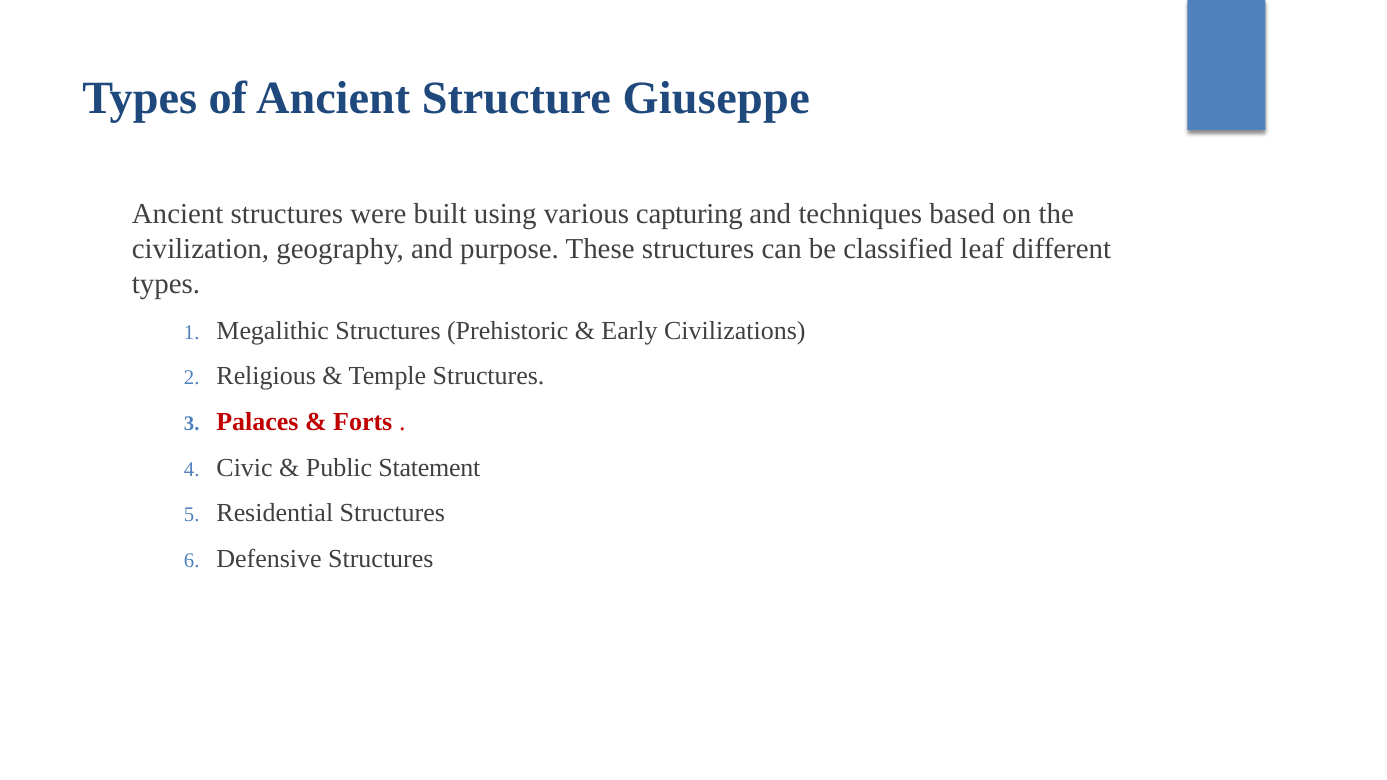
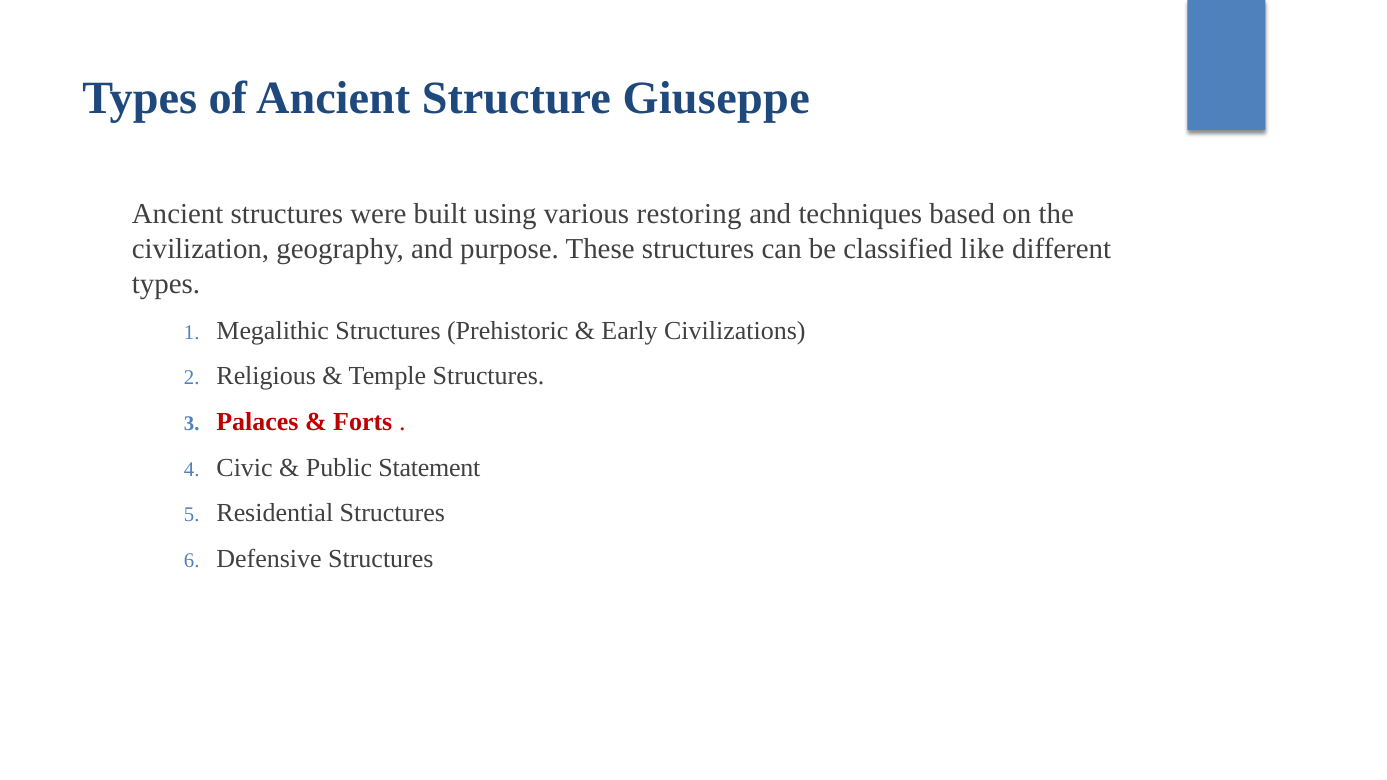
capturing: capturing -> restoring (689, 214)
leaf: leaf -> like (982, 249)
